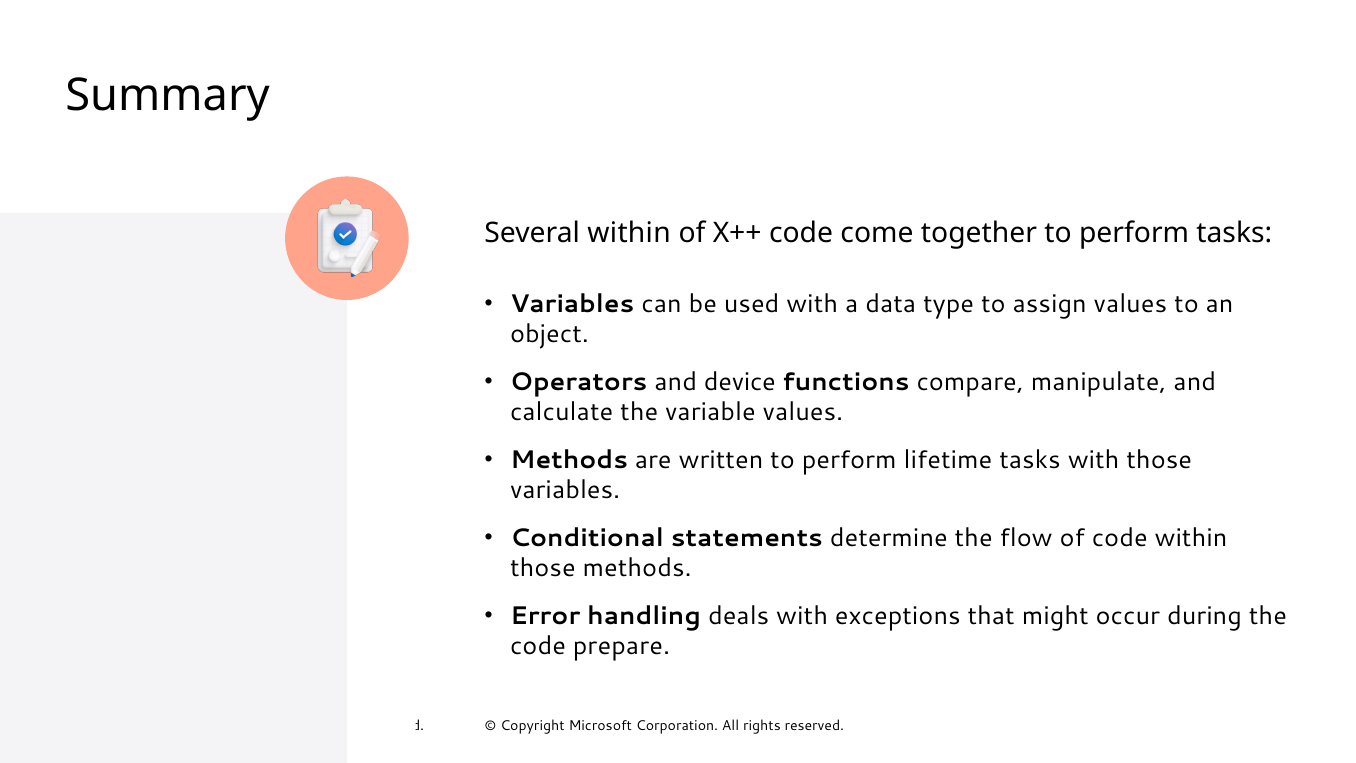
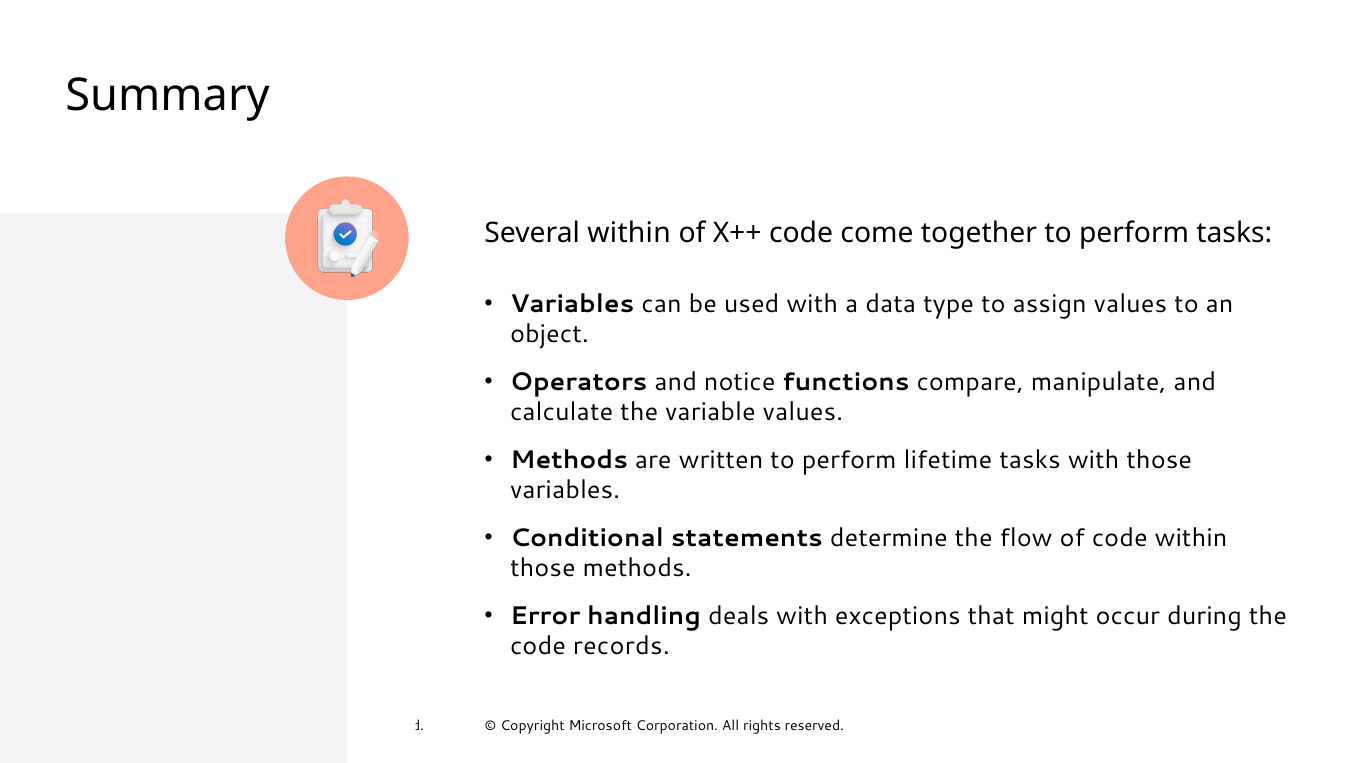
device: device -> notice (740, 382)
prepare: prepare -> records (621, 646)
